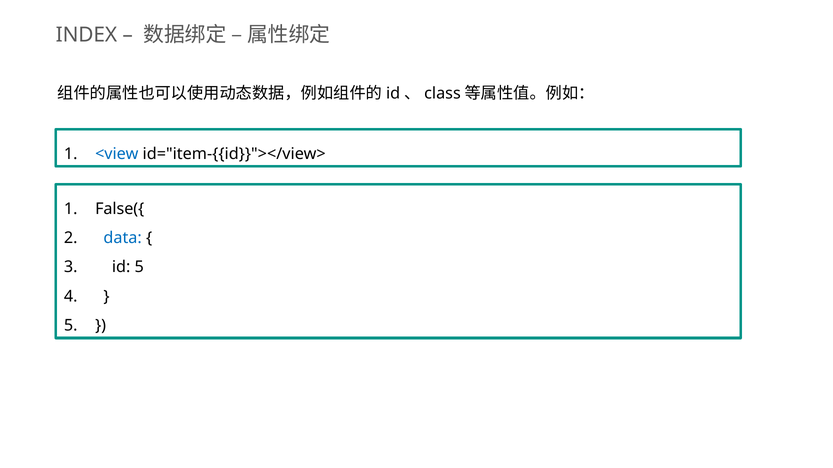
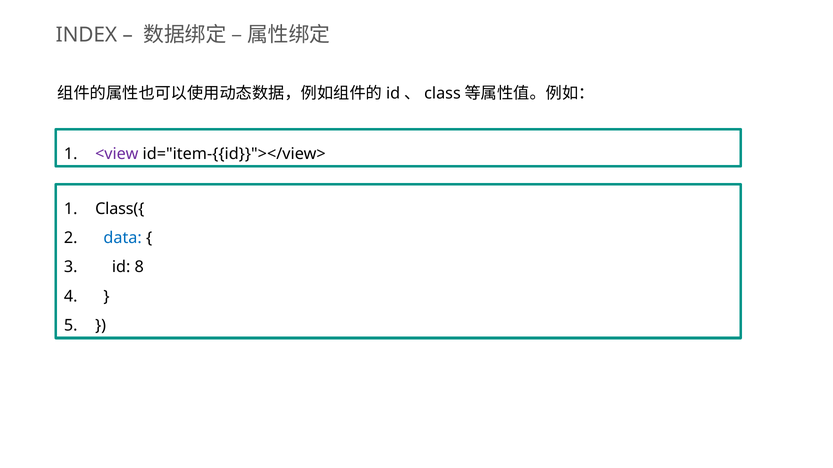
<view colour: blue -> purple (117, 154)
False({: False({ -> Class({ (120, 209)
id 5: 5 -> 8 (139, 267)
